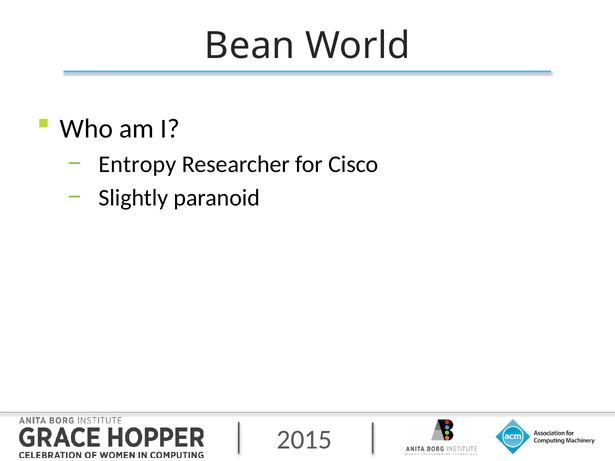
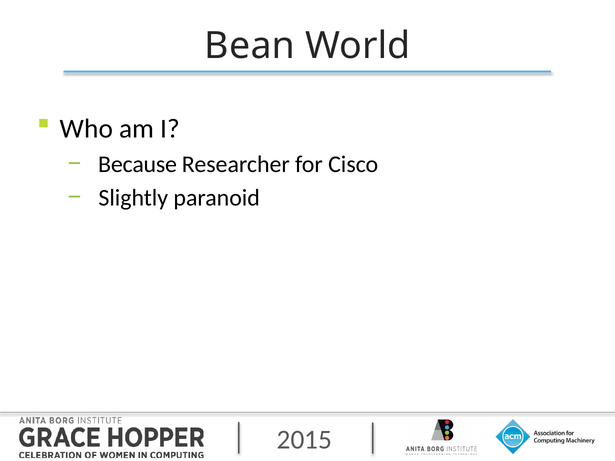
Entropy: Entropy -> Because (138, 164)
